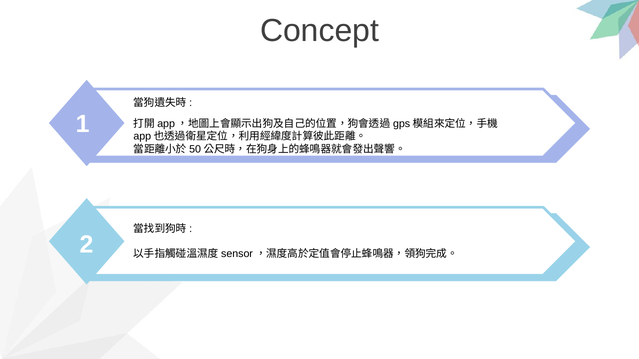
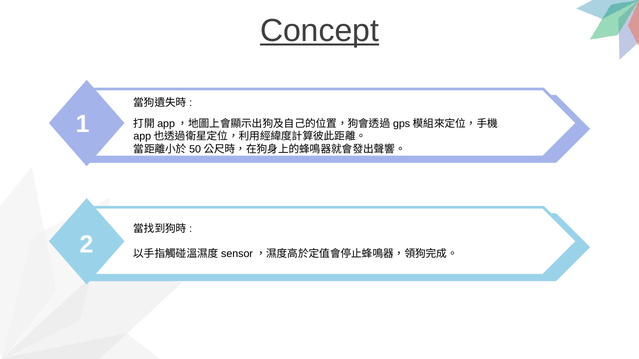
Concept underline: none -> present (319, 31)
